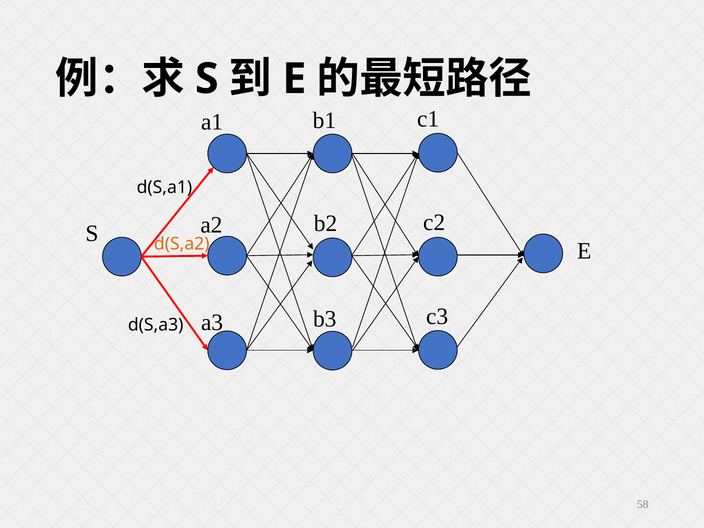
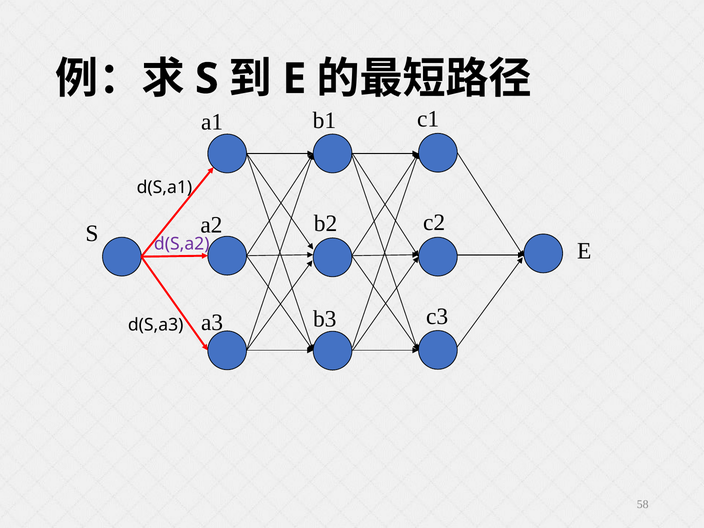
d(S,a2 colour: orange -> purple (182, 244)
